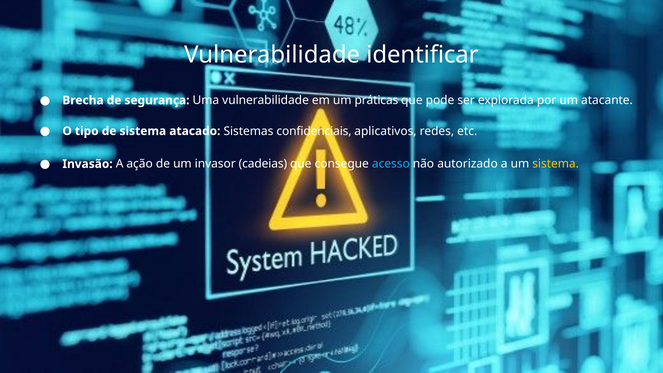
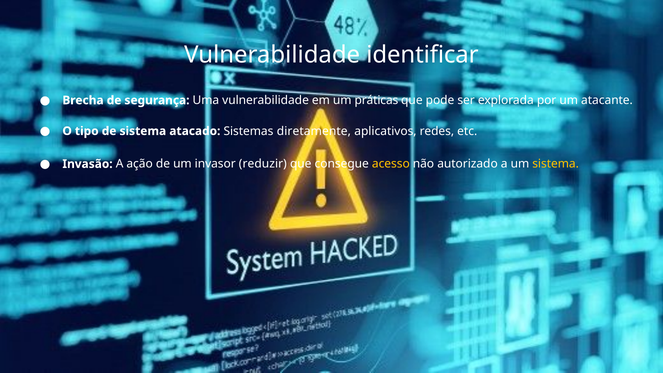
confidenciais: confidenciais -> diretamente (314, 131)
cadeias: cadeias -> reduzir (263, 164)
acesso colour: light blue -> yellow (391, 164)
